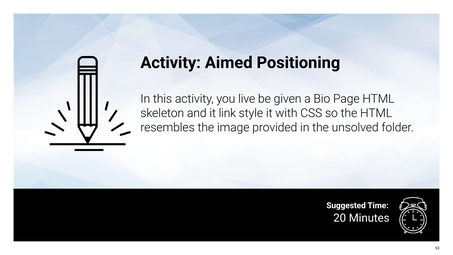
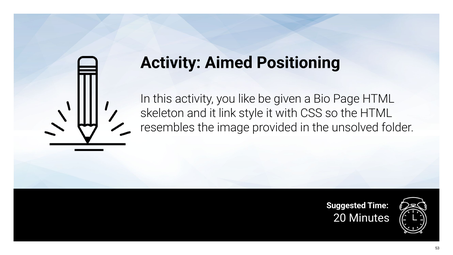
live: live -> like (247, 99)
